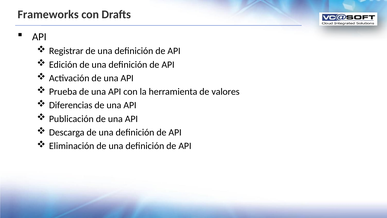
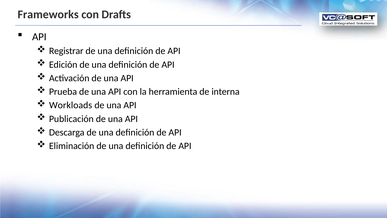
valores: valores -> interna (226, 92)
Diferencias: Diferencias -> Workloads (71, 105)
